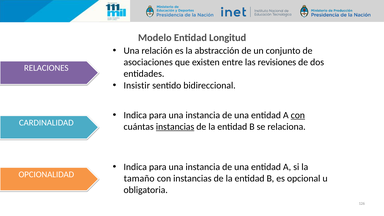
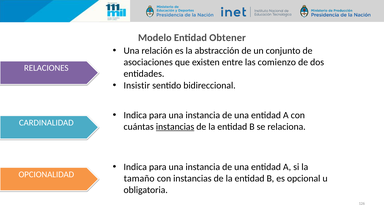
Longitud: Longitud -> Obtener (228, 38)
revisiones: revisiones -> comienzo (277, 62)
con underline: present -> none (298, 115)
